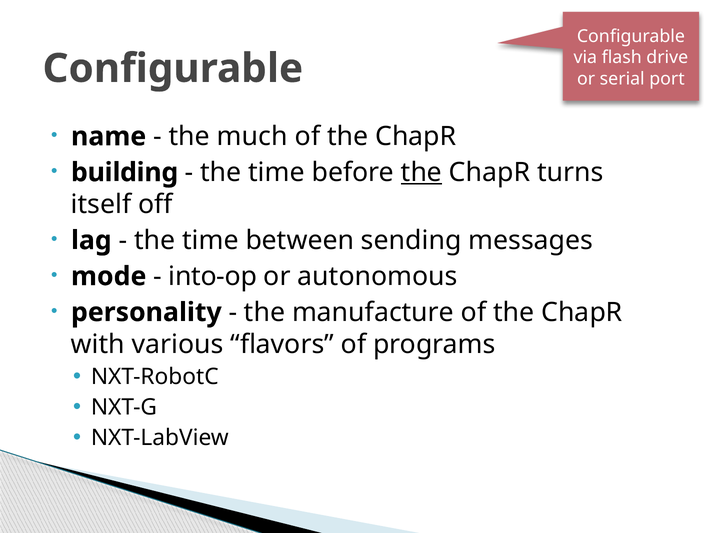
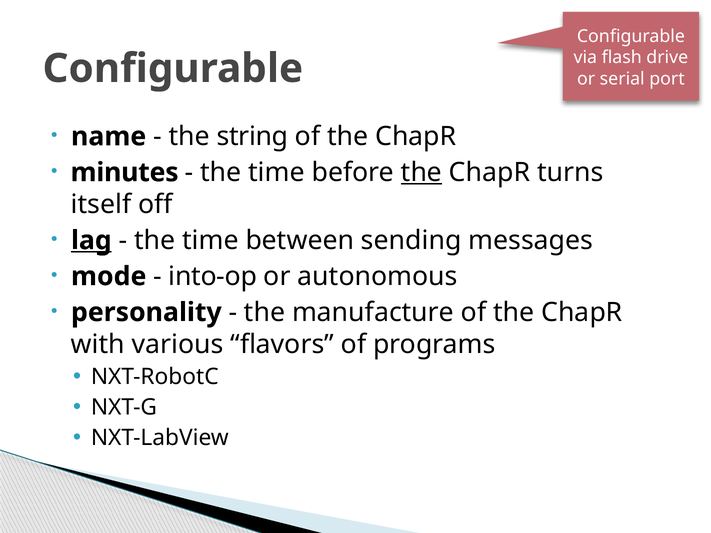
much: much -> string (252, 137)
building: building -> minutes (125, 173)
lag underline: none -> present (91, 241)
